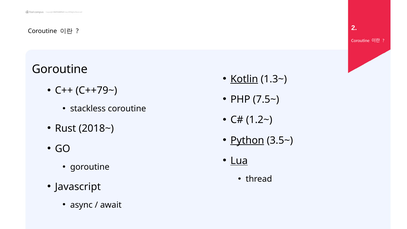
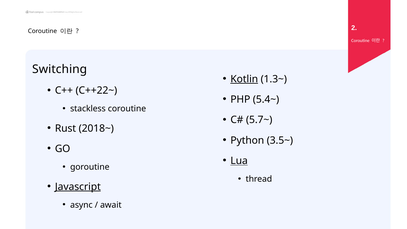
Goroutine: Goroutine -> Switching (60, 69)
C++79~: C++79~ -> C++22~ (96, 91)
7.5~: 7.5~ -> 5.4~ (266, 99)
1.2~: 1.2~ -> 5.7~ (259, 120)
Python underline: present -> none (247, 140)
Javascript underline: none -> present (78, 187)
